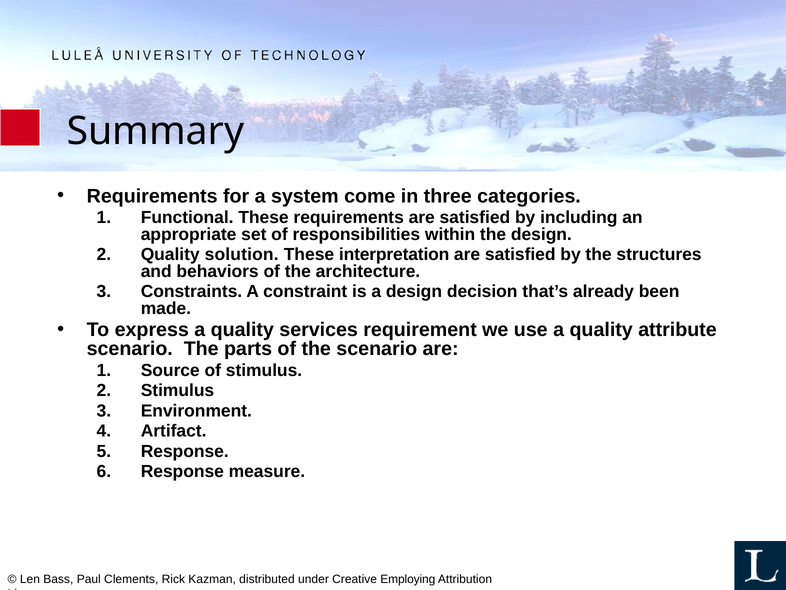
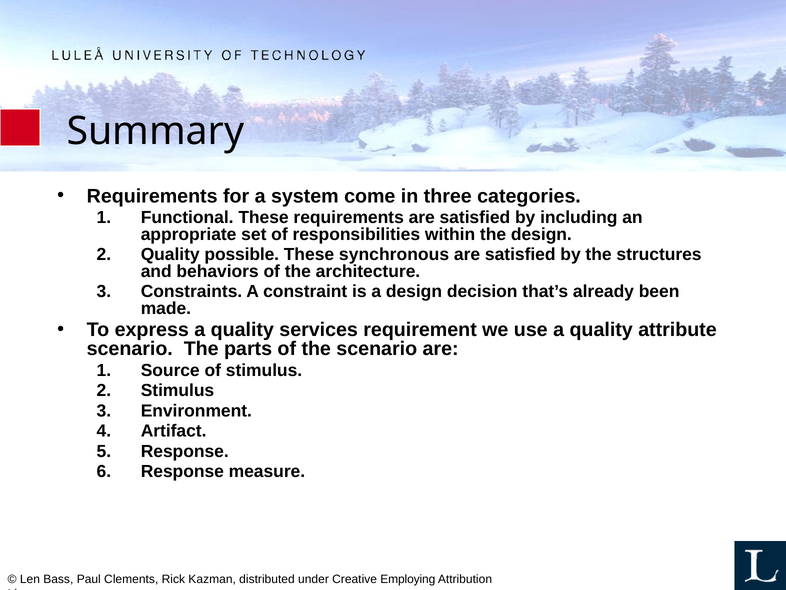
solution: solution -> possible (242, 254)
interpretation: interpretation -> synchronous (394, 254)
